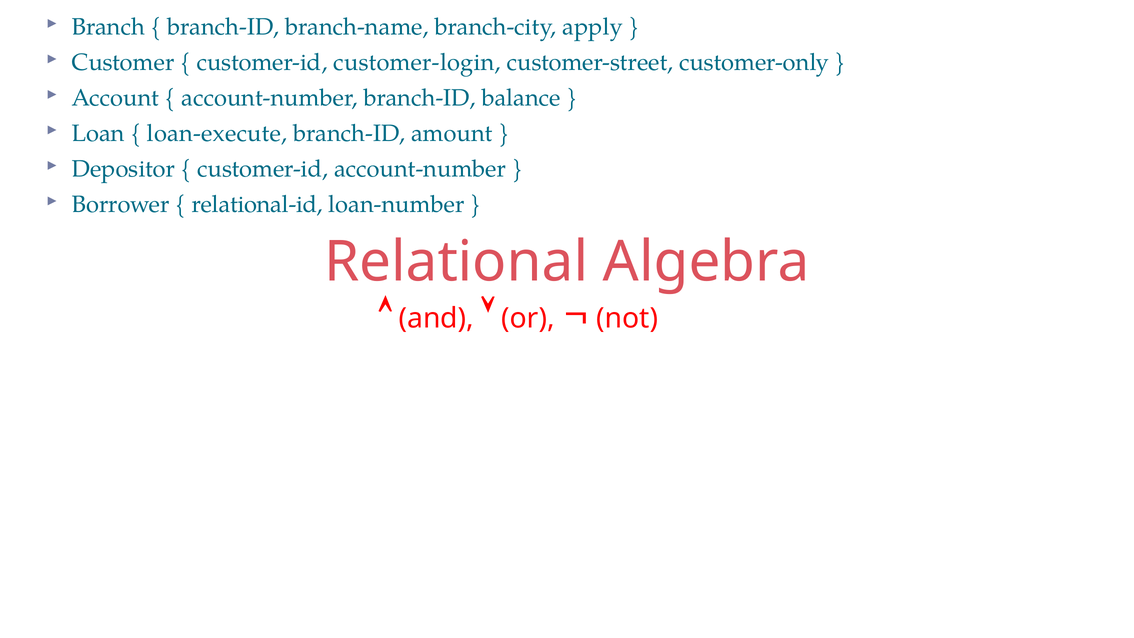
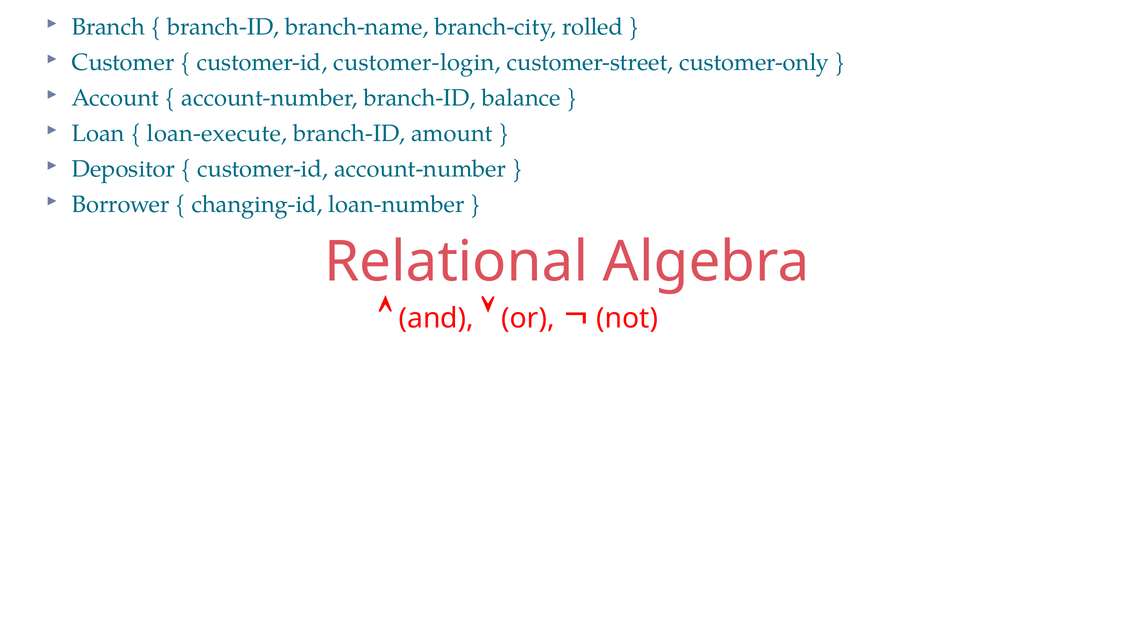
apply: apply -> rolled (593, 27)
relational-id: relational-id -> changing-id (257, 204)
